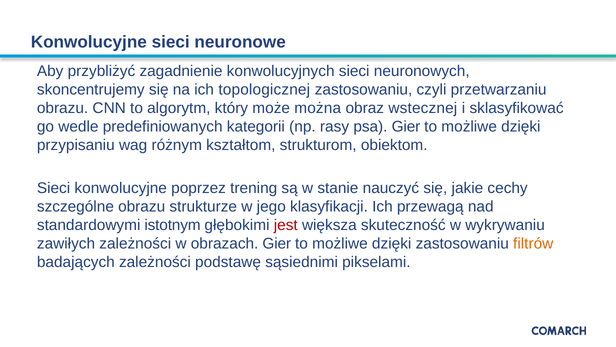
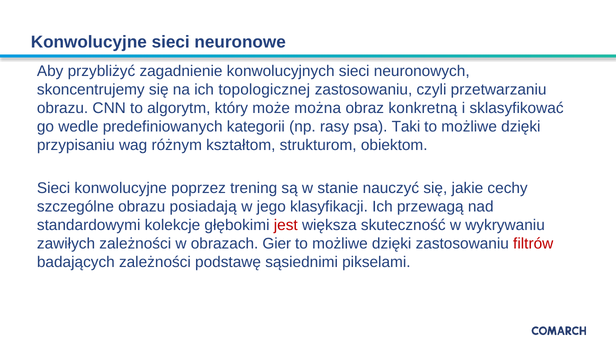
wstecznej: wstecznej -> konkretną (423, 108)
psa Gier: Gier -> Taki (406, 126)
strukturze: strukturze -> posiadają (203, 206)
istotnym: istotnym -> kolekcje (172, 225)
filtrów colour: orange -> red (533, 243)
